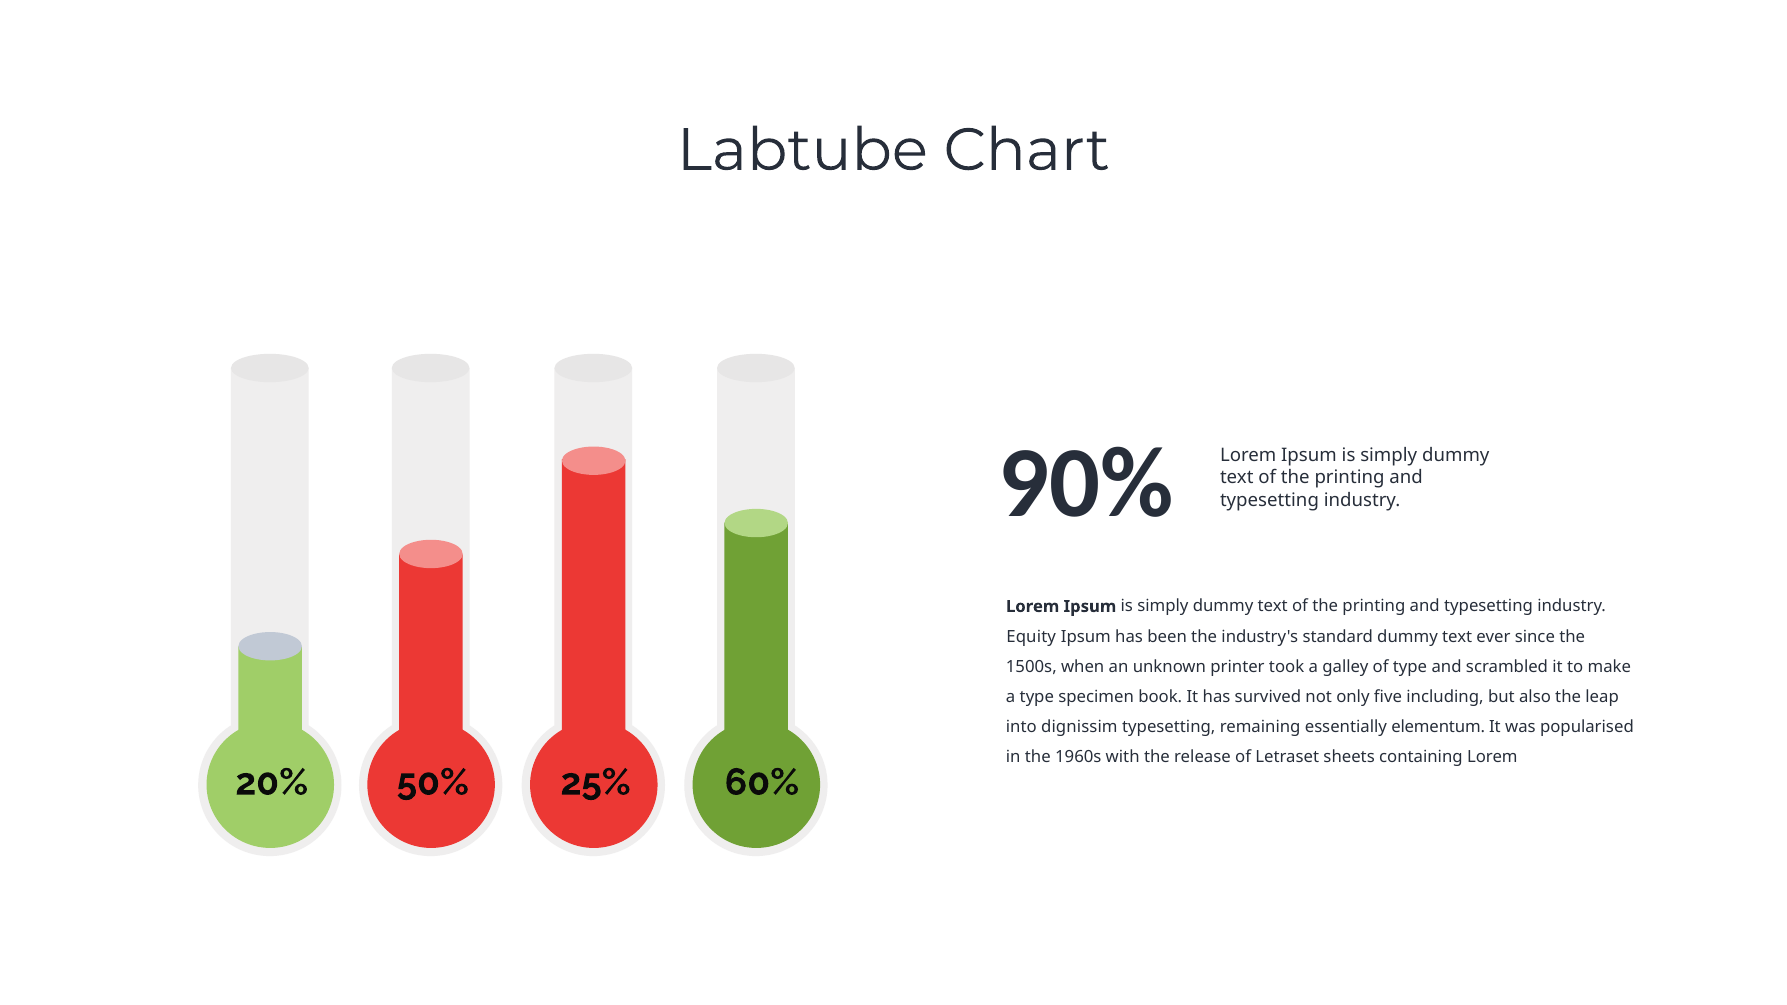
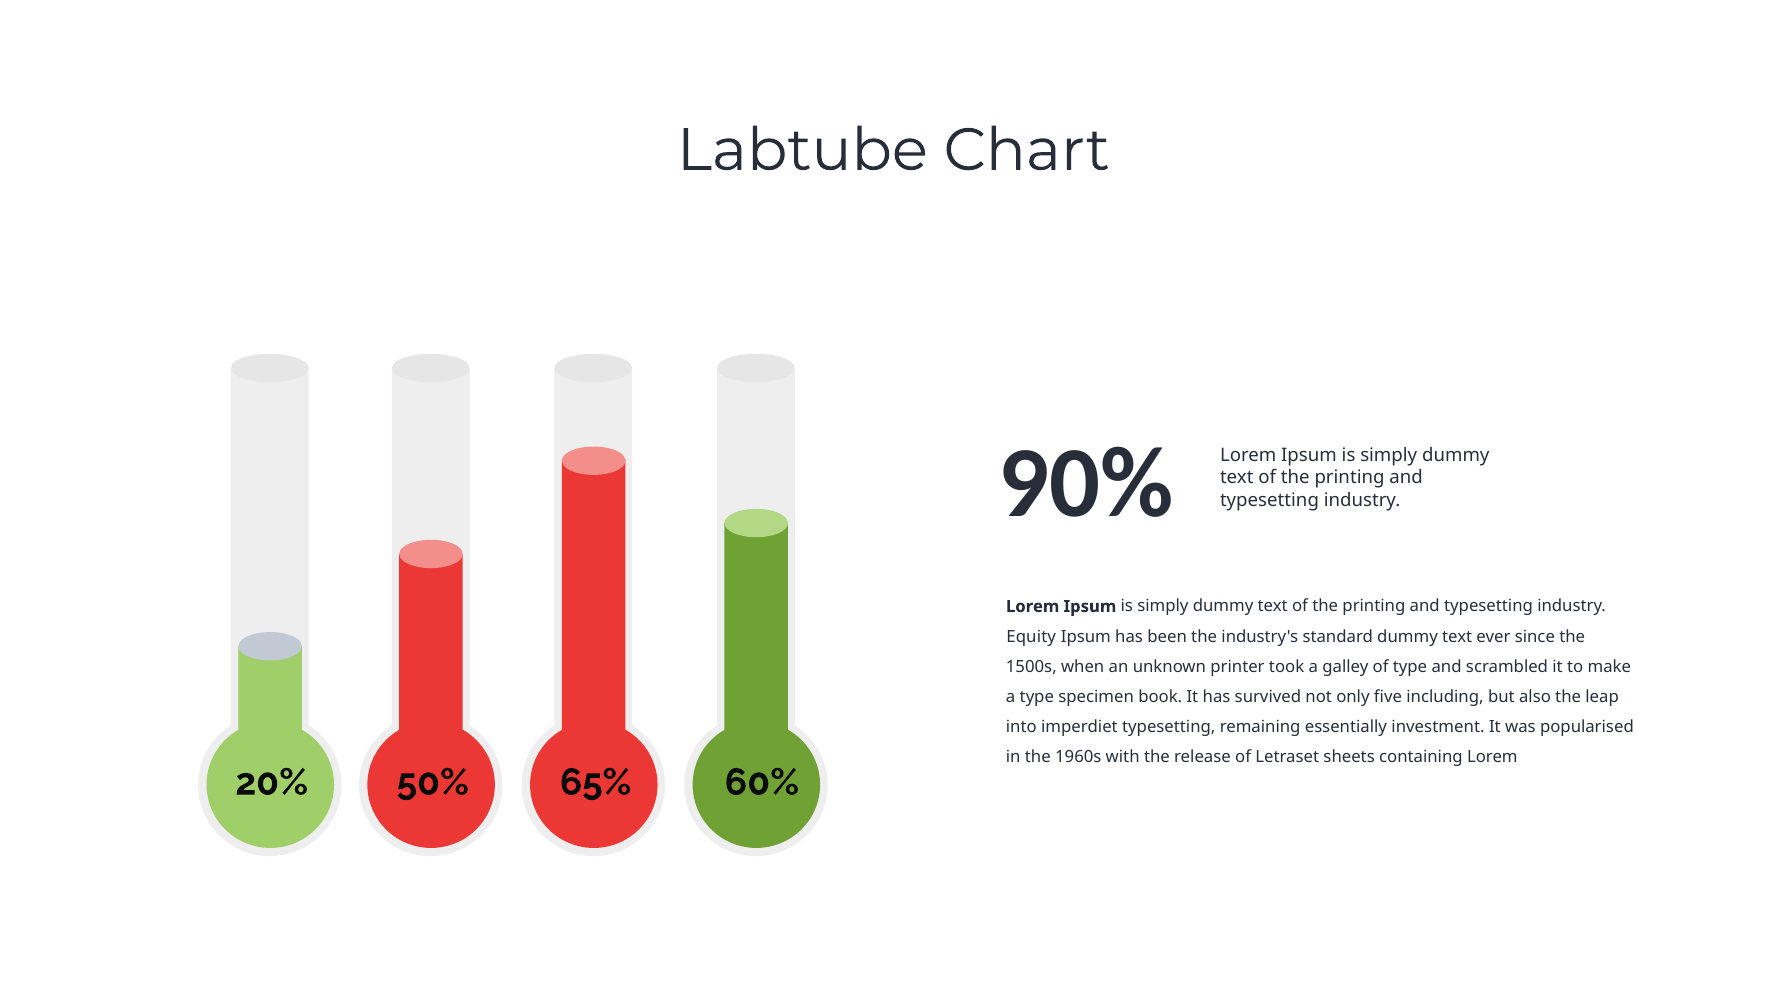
dignissim: dignissim -> imperdiet (1079, 727)
elementum: elementum -> investment (1438, 727)
25%: 25% -> 65% (596, 782)
